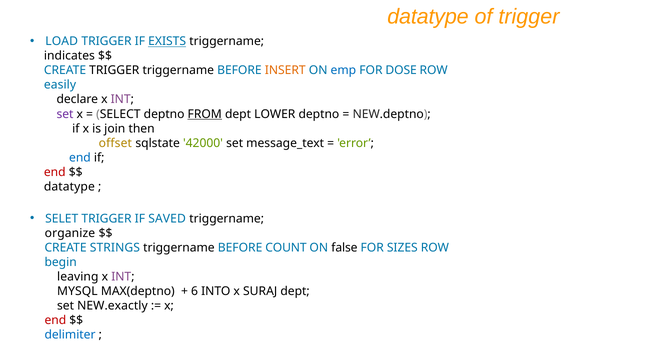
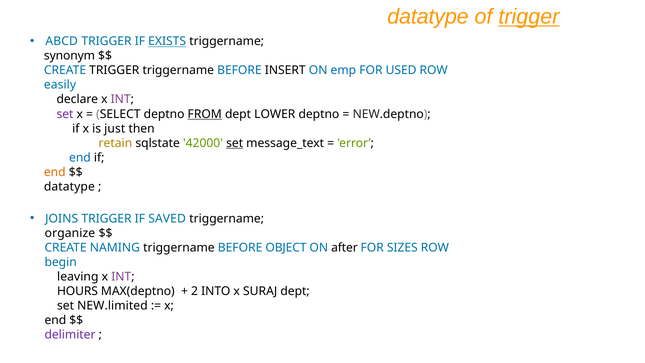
trigger underline: none -> present (529, 17)
LOAD: LOAD -> ABCD (62, 41)
indicates: indicates -> synonym (69, 56)
INSERT colour: orange -> black (285, 70)
DOSE: DOSE -> USED (401, 70)
join: join -> just (115, 128)
offset: offset -> retain (115, 143)
set underline: none -> present (235, 143)
end colour: red -> orange (55, 172)
SELET: SELET -> JOINS (62, 219)
STRINGS: STRINGS -> NAMING (115, 248)
COUNT: COUNT -> OBJECT (286, 248)
false: false -> after (344, 248)
MYSQL: MYSQL -> HOURS (77, 291)
6: 6 -> 2 (195, 291)
NEW.exactly: NEW.exactly -> NEW.limited (112, 306)
end colour: red -> black (55, 320)
delimiter colour: blue -> purple (70, 335)
